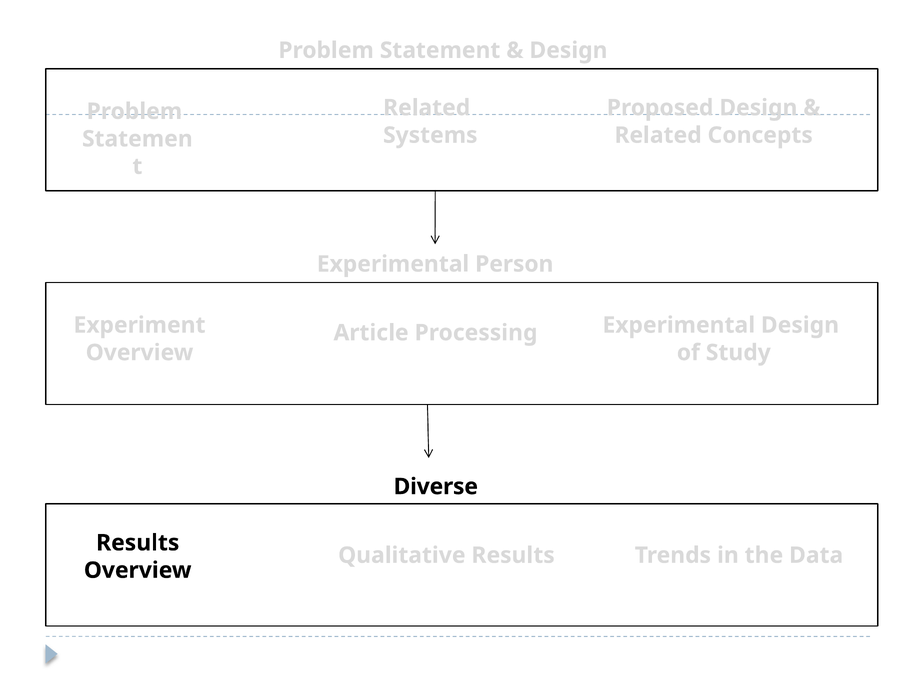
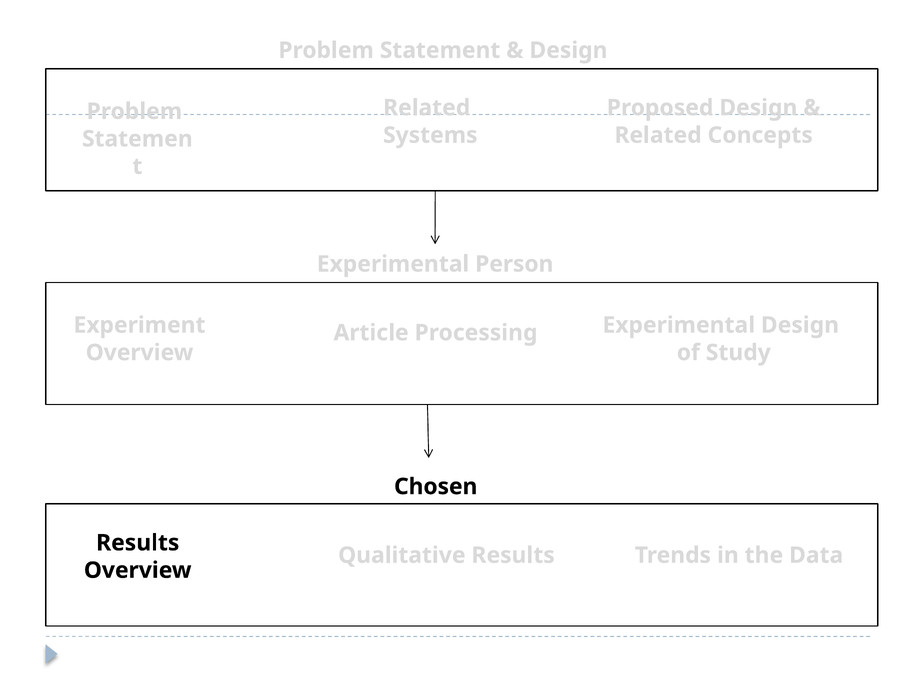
Diverse: Diverse -> Chosen (436, 487)
